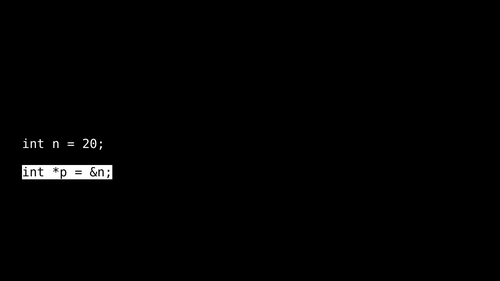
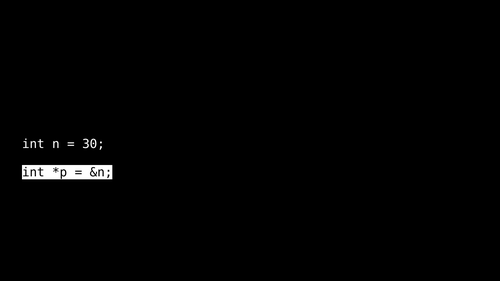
20: 20 -> 30 (93, 144)
